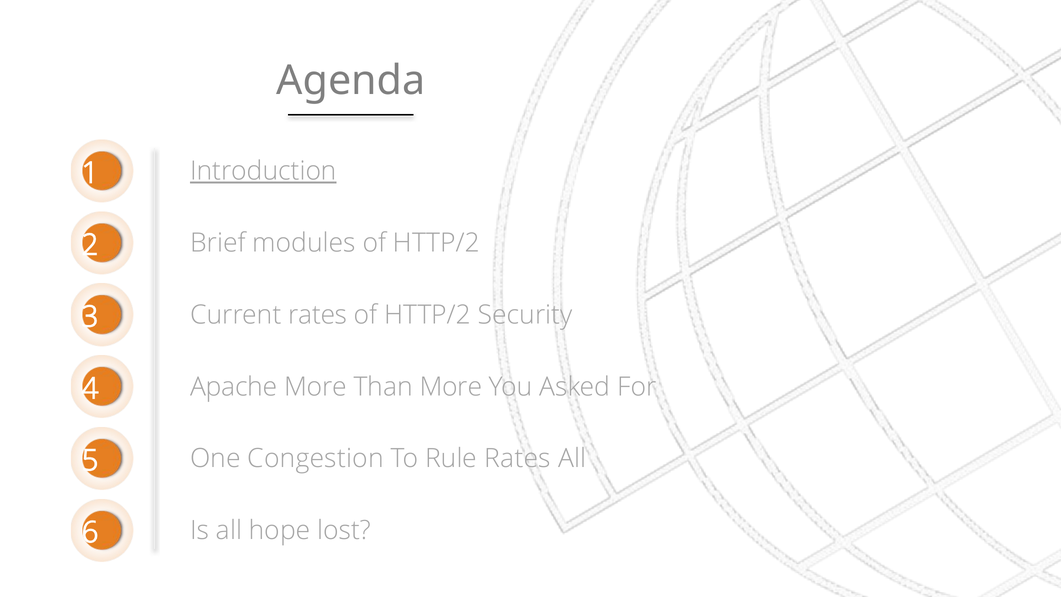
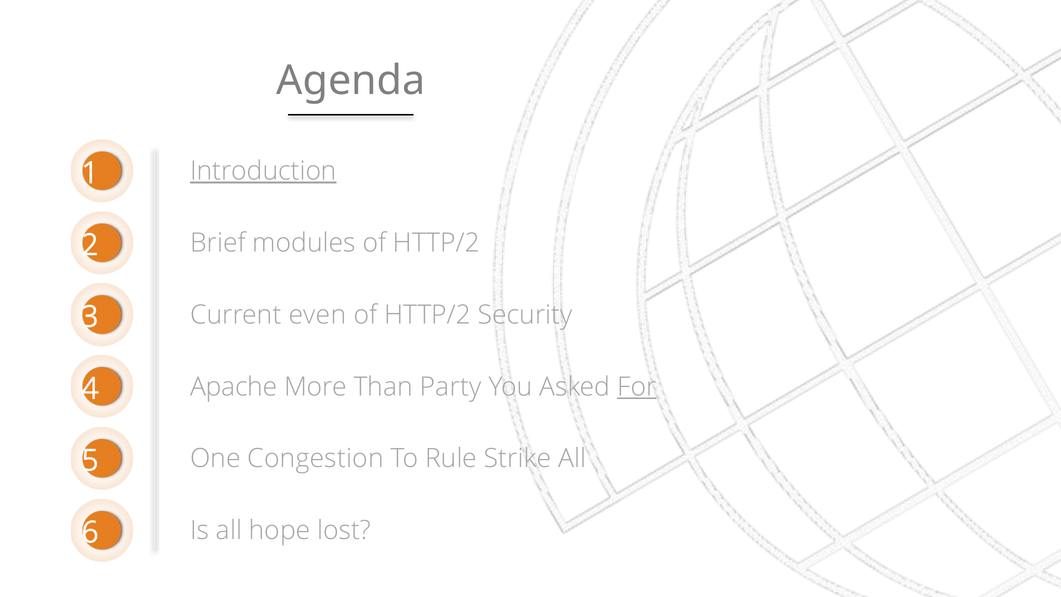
Current rates: rates -> even (317, 315)
Than More: More -> Party (451, 387)
For underline: none -> present (637, 387)
Rule Rates: Rates -> Strike (518, 459)
